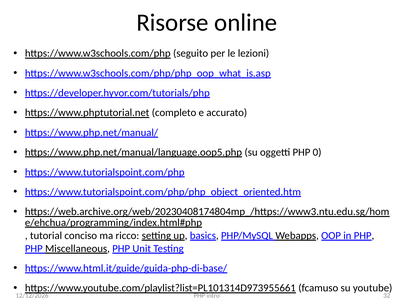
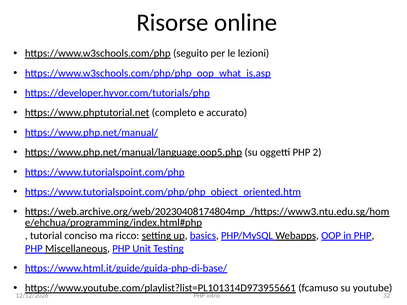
0: 0 -> 2 (317, 152)
